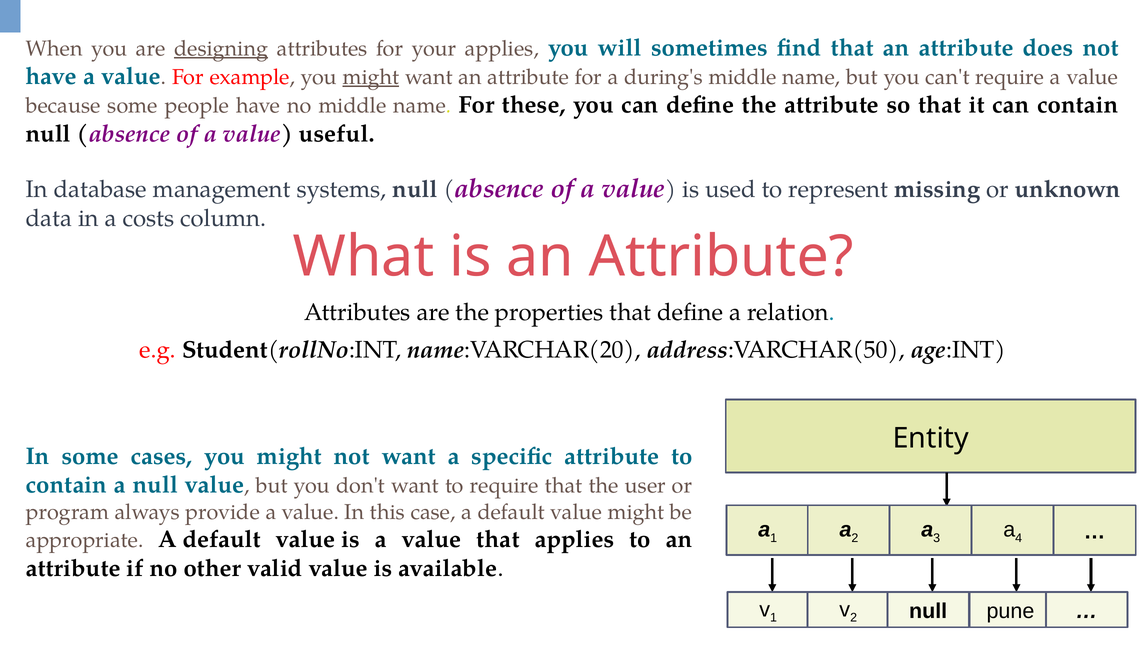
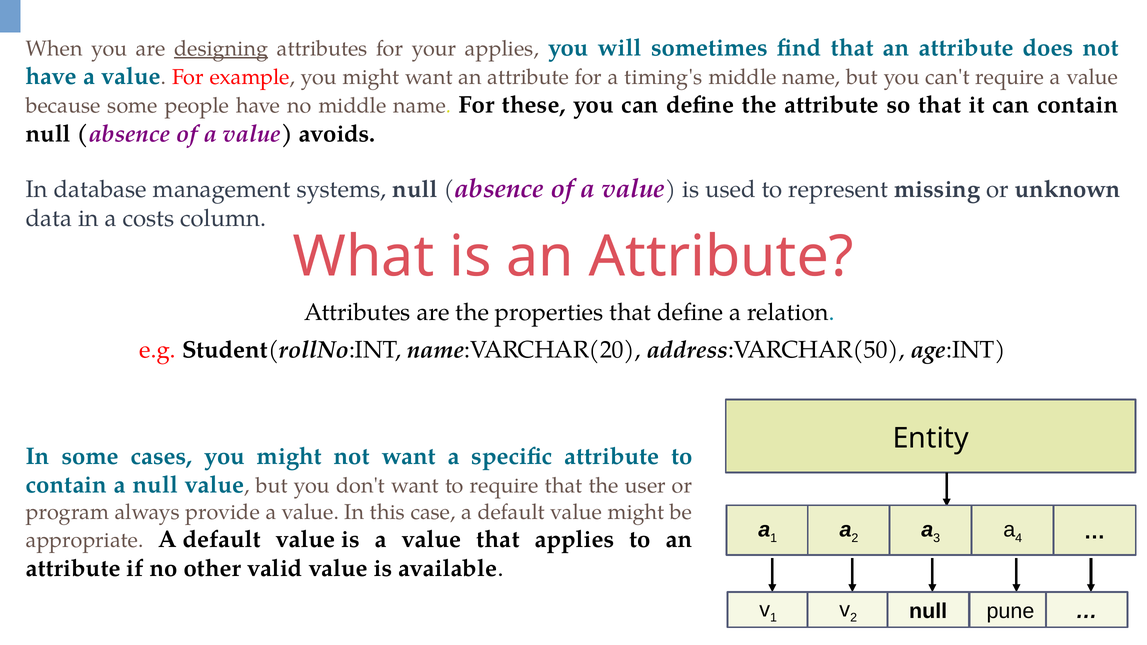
might underline: present -> none (371, 77)
during's: during's -> timing's (663, 77)
useful: useful -> avoids (337, 134)
